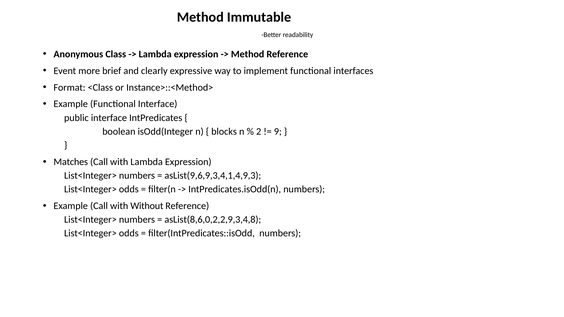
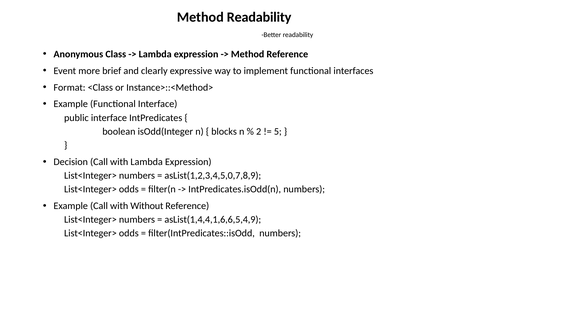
Method Immutable: Immutable -> Readability (259, 17)
9: 9 -> 5 (278, 132)
Matches: Matches -> Decision (71, 162)
asList(9,6,9,3,4,1,4,9,3: asList(9,6,9,3,4,1,4,9,3 -> asList(1,2,3,4,5,0,7,8,9 (213, 176)
asList(8,6,0,2,2,9,3,4,8: asList(8,6,0,2,2,9,3,4,8 -> asList(1,4,4,1,6,6,5,4,9 (213, 220)
